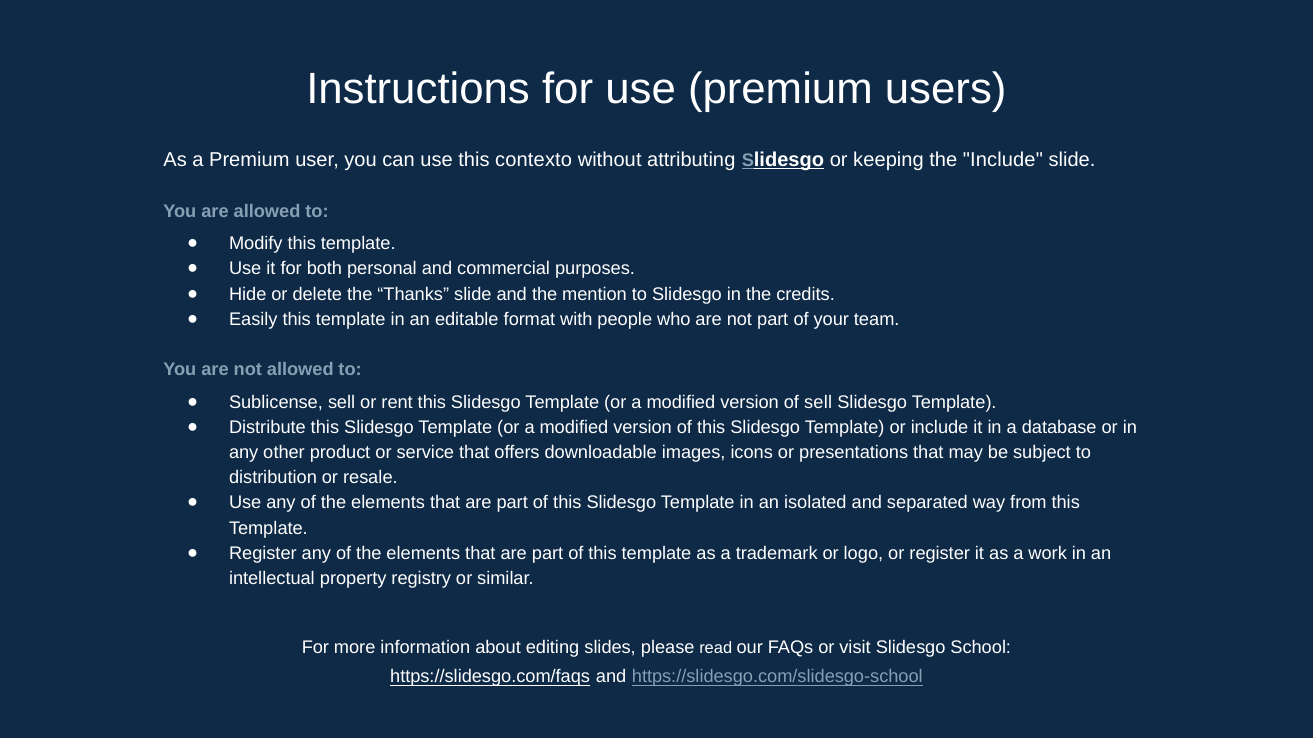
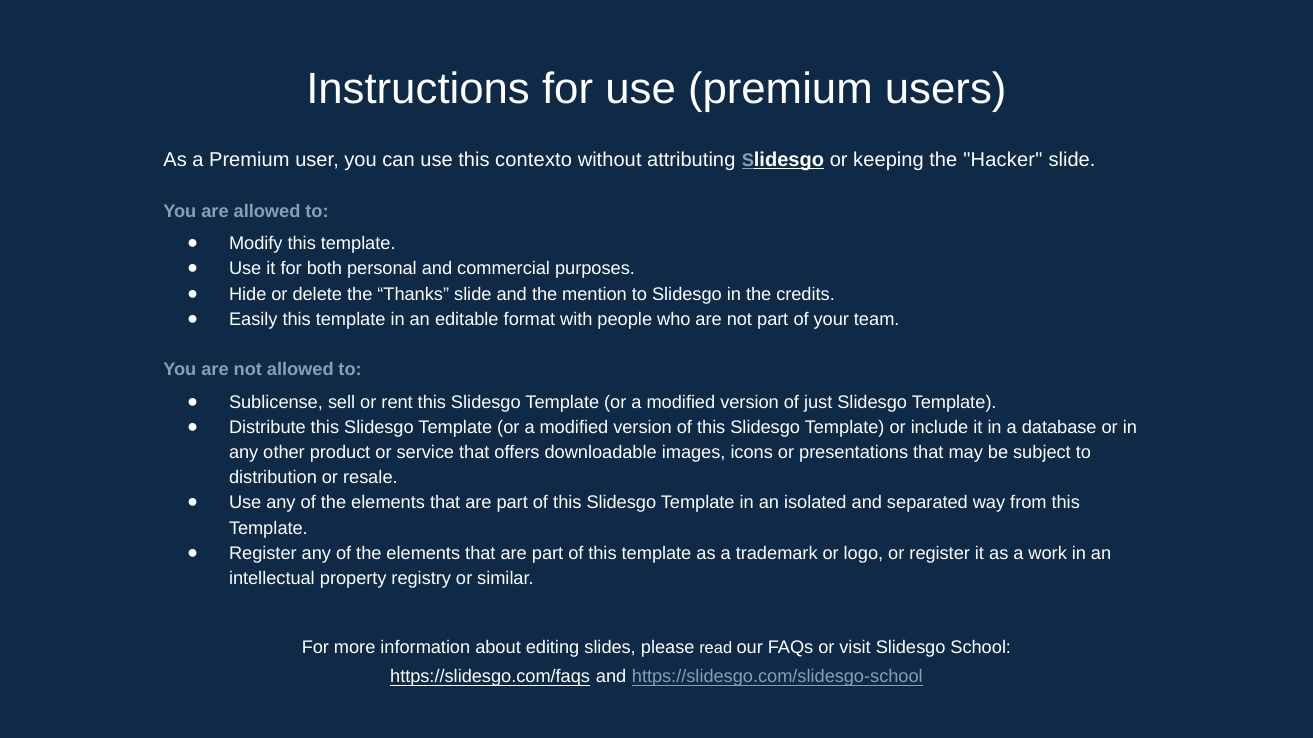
the Include: Include -> Hacker (1003, 160)
of sell: sell -> just (818, 403)
